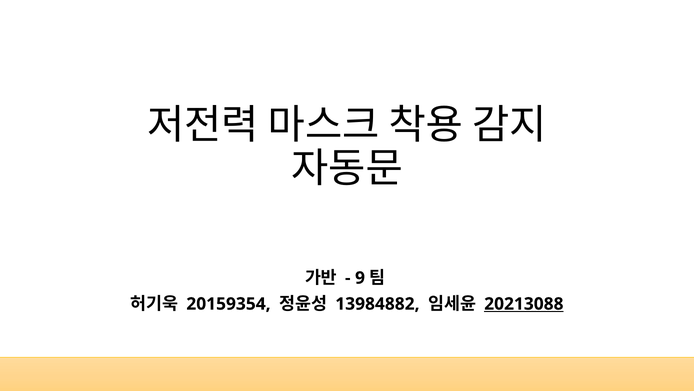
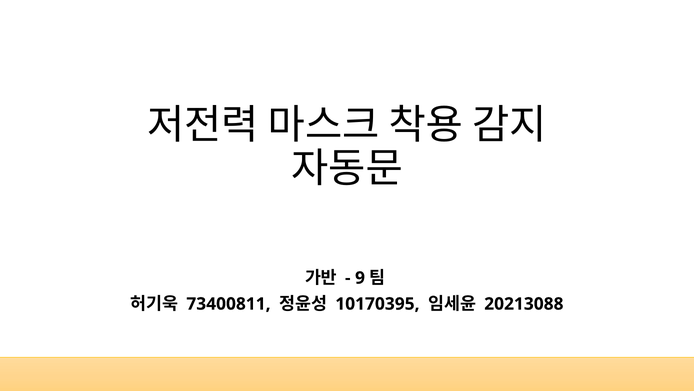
20159354: 20159354 -> 73400811 (228, 303)
13984882: 13984882 -> 10170395 (377, 303)
20213088 underline: present -> none (524, 303)
